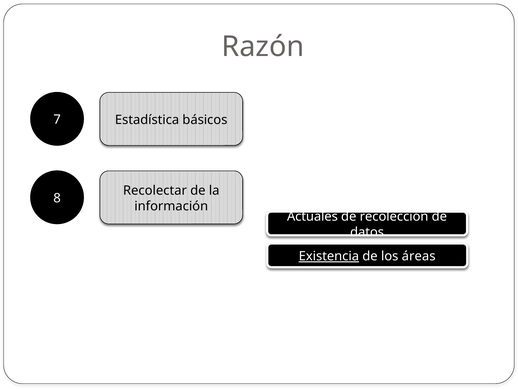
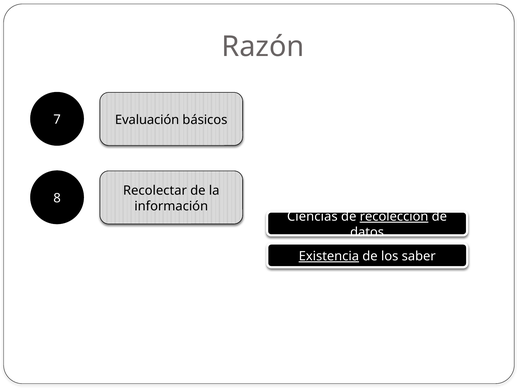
Estadística: Estadística -> Evaluación (147, 120)
Actuales: Actuales -> Ciencias (312, 216)
recolección underline: none -> present (394, 216)
áreas: áreas -> saber (419, 256)
